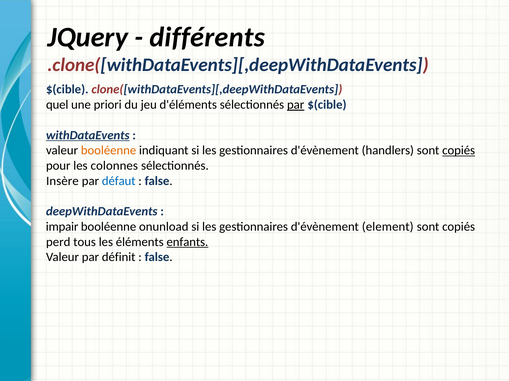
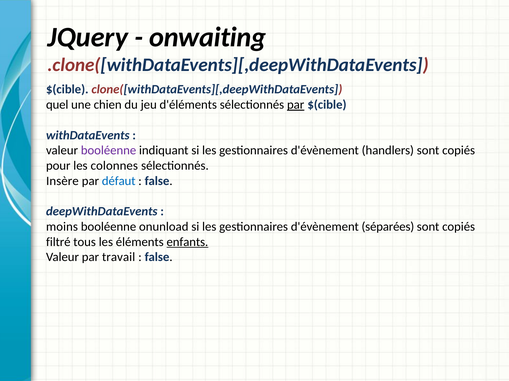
différents: différents -> onwaiting (208, 37)
priori: priori -> chien (108, 105)
withDataEvents underline: present -> none (88, 135)
booléenne colour: orange -> purple (109, 151)
copiés underline: present -> none (459, 151)
impair: impair -> moins (62, 227)
element: element -> séparées (388, 227)
perd: perd -> filtré (58, 242)
définit: définit -> travail (119, 258)
